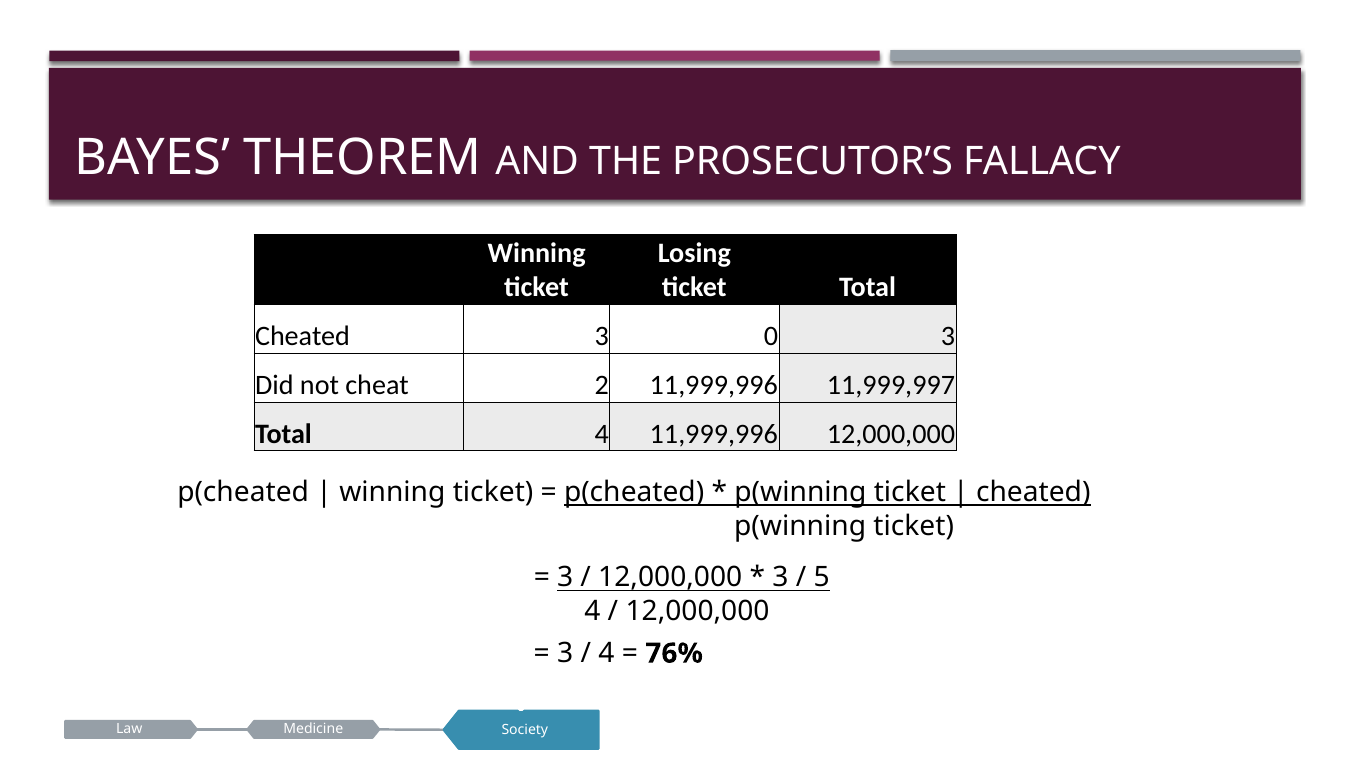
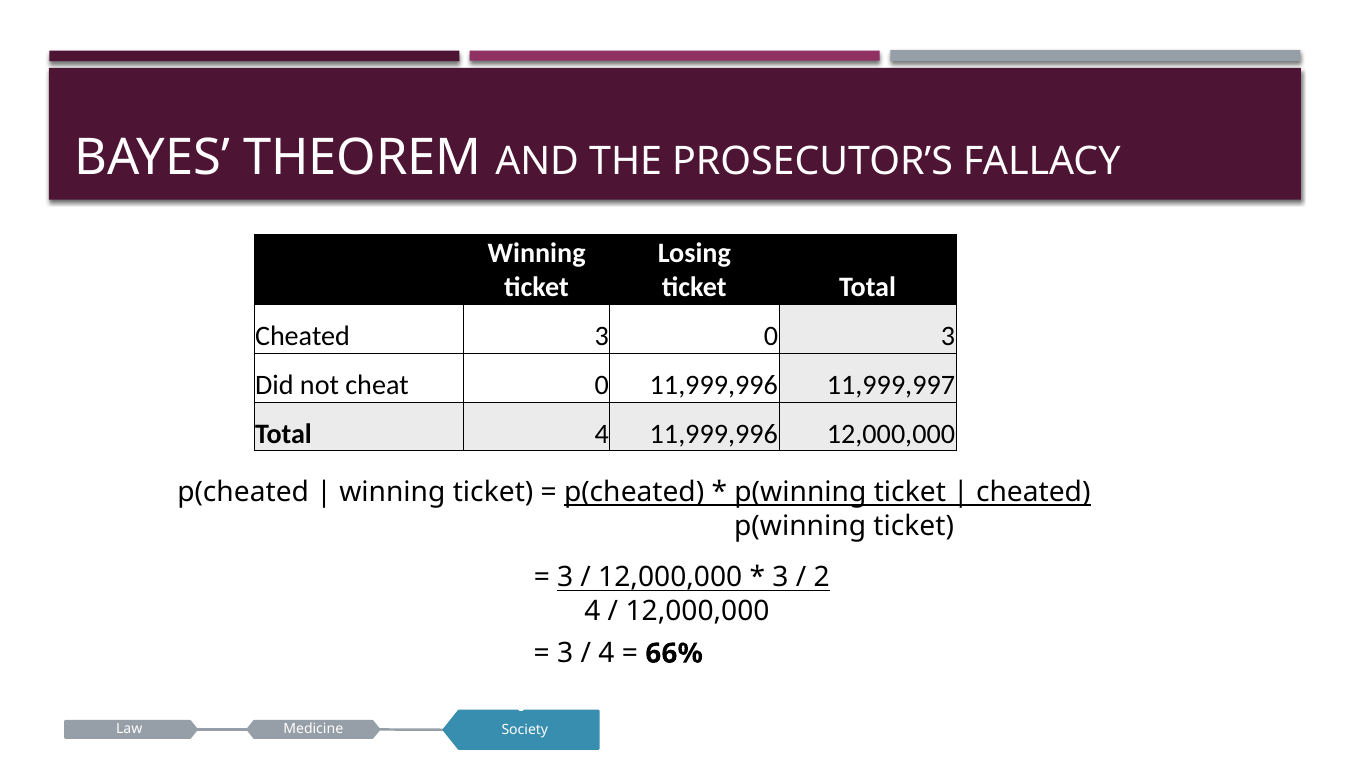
cheat 2: 2 -> 0 (602, 385)
5: 5 -> 2 (822, 578)
76%: 76% -> 66% (674, 654)
